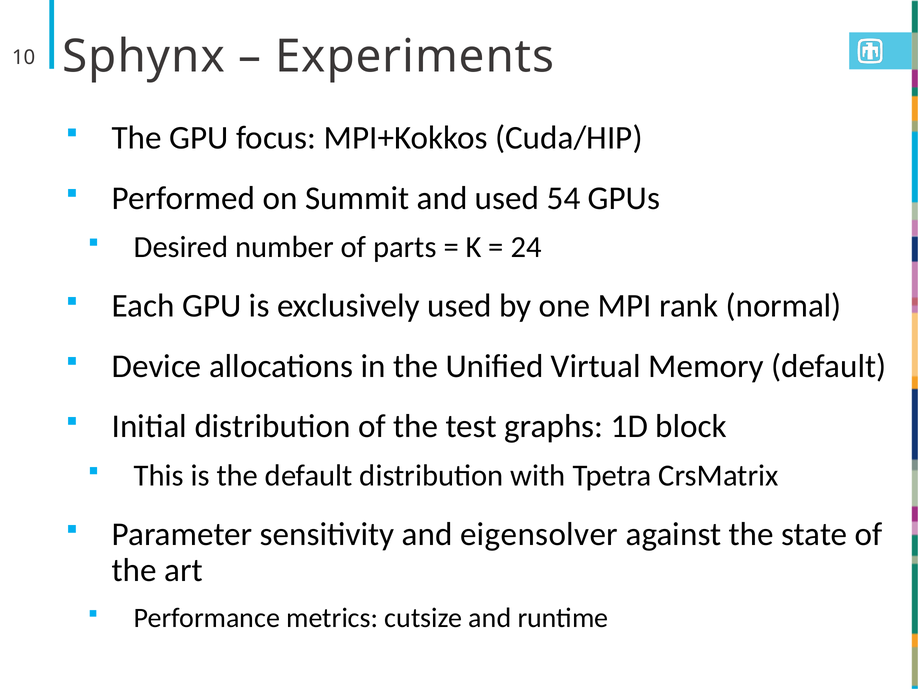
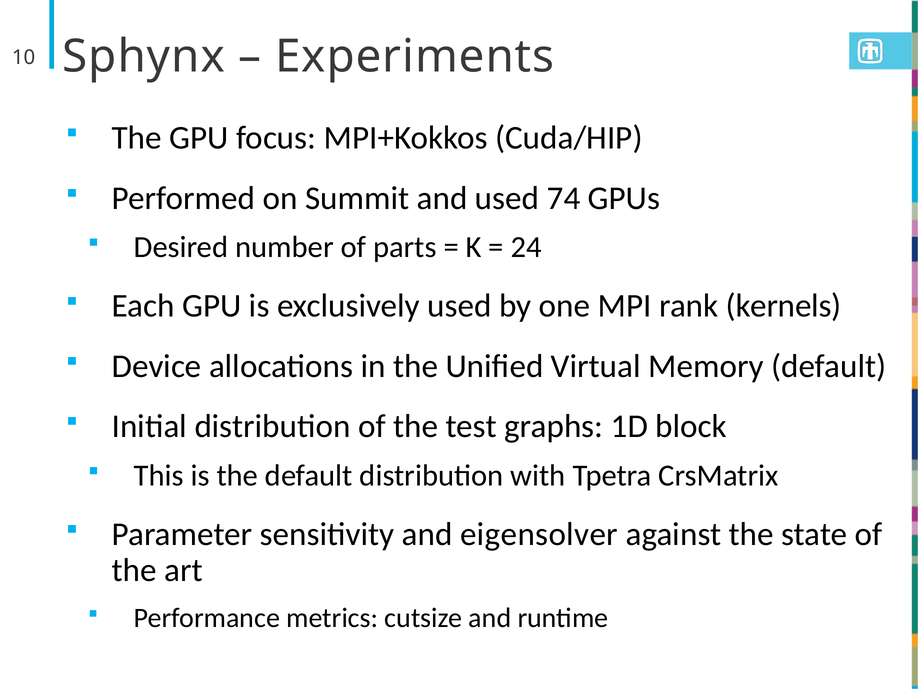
54: 54 -> 74 (564, 198)
normal: normal -> kernels (784, 306)
